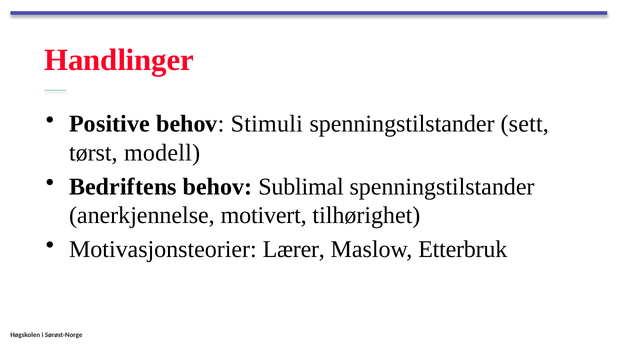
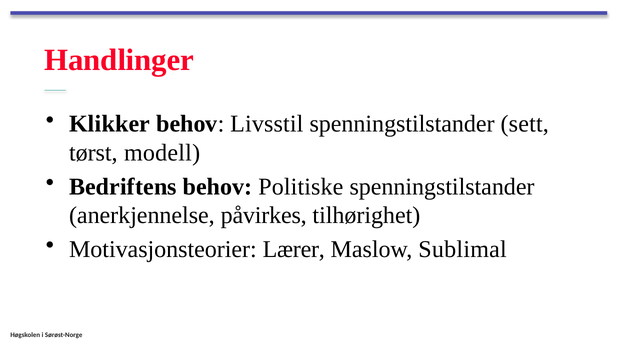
Positive: Positive -> Klikker (110, 124)
Stimuli: Stimuli -> Livsstil (267, 124)
Sublimal: Sublimal -> Politiske (301, 186)
motivert: motivert -> påvirkes (264, 215)
Etterbruk: Etterbruk -> Sublimal (463, 249)
